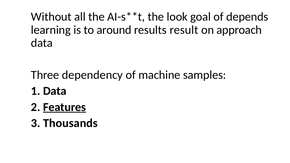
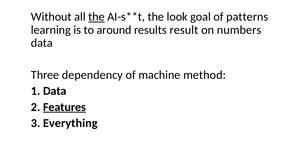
the underline: none -> present (96, 17)
depends: depends -> patterns (247, 17)
approach: approach -> numbers (239, 30)
samples: samples -> method (205, 75)
Thousands: Thousands -> Everything (70, 123)
